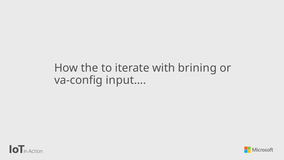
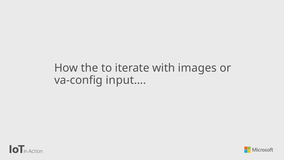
brining: brining -> images (197, 68)
